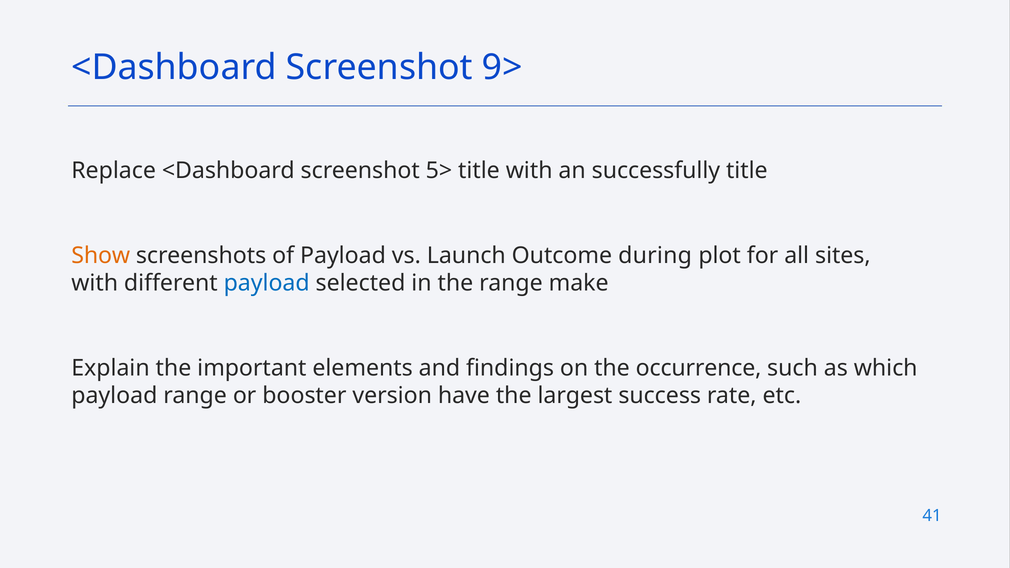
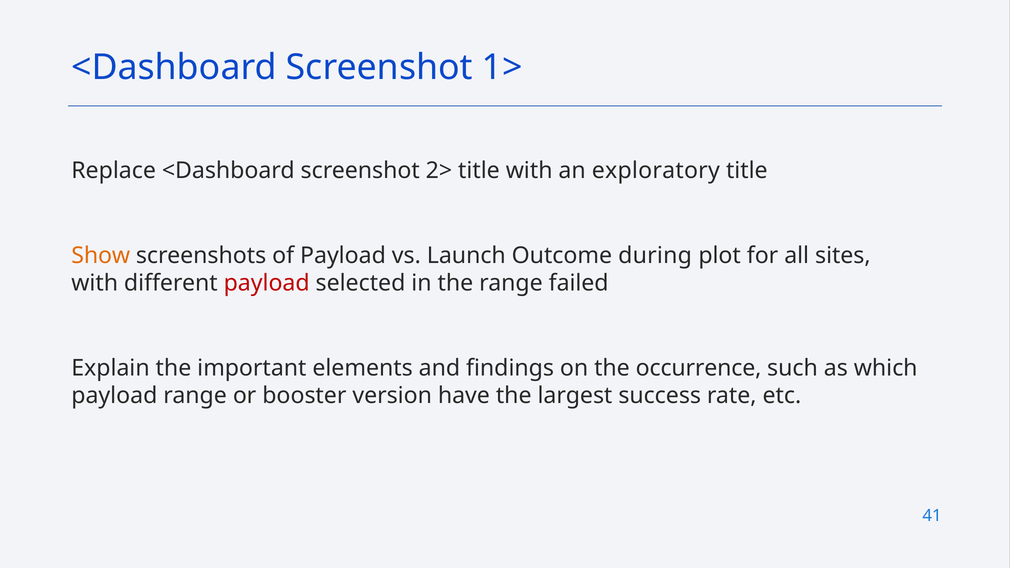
9>: 9> -> 1> (502, 67)
5>: 5> -> 2> (439, 170)
successfully: successfully -> exploratory (656, 170)
payload colour: blue -> red (267, 283)
make: make -> failed (579, 283)
